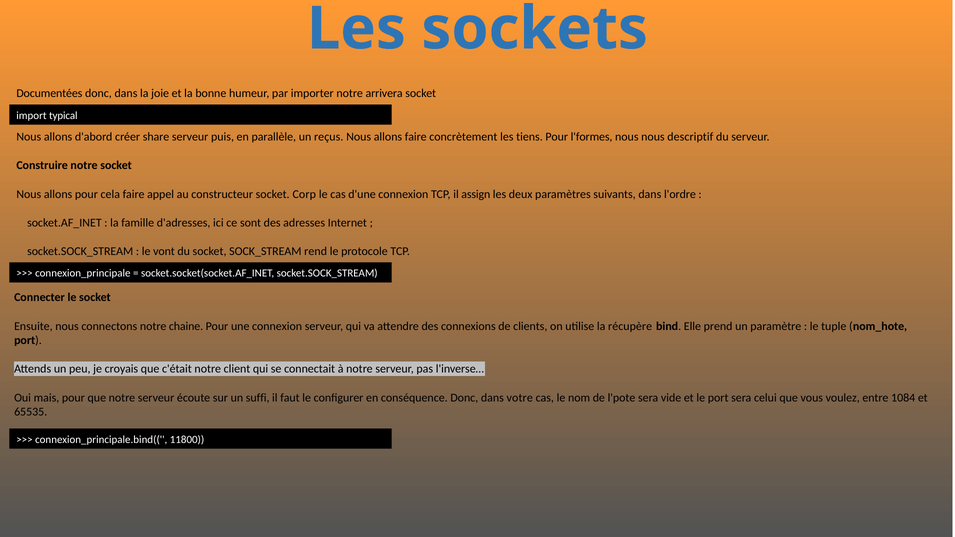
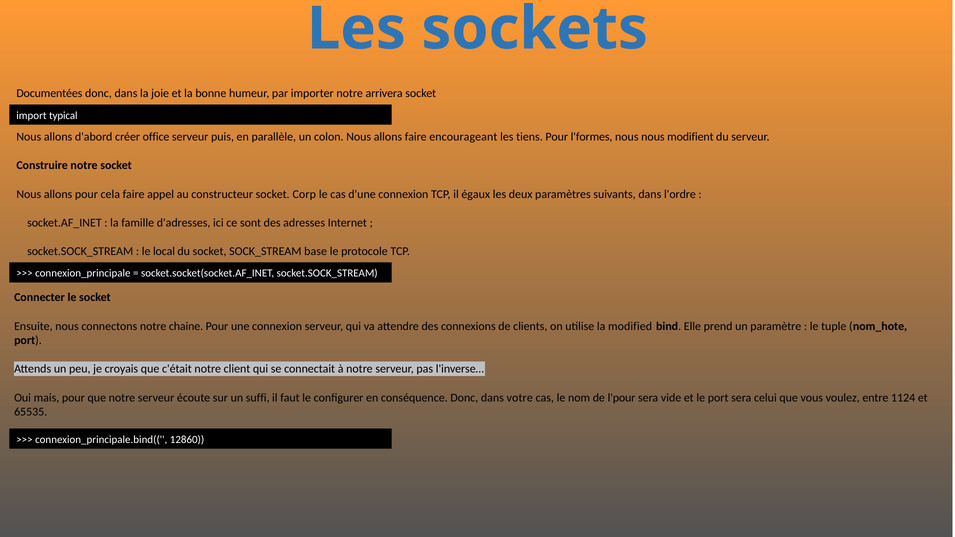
share: share -> office (156, 137)
reçus: reçus -> colon (329, 137)
concrètement: concrètement -> encourageant (463, 137)
descriptif: descriptif -> modifient (690, 137)
assign: assign -> égaux (476, 194)
vont: vont -> local (164, 251)
rend: rend -> base (316, 251)
récupère: récupère -> modified (630, 326)
l'pote: l'pote -> l'pour (622, 398)
1084: 1084 -> 1124 (903, 398)
11800: 11800 -> 12860 (187, 440)
